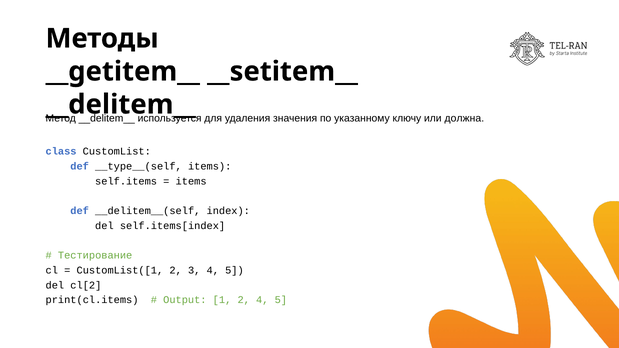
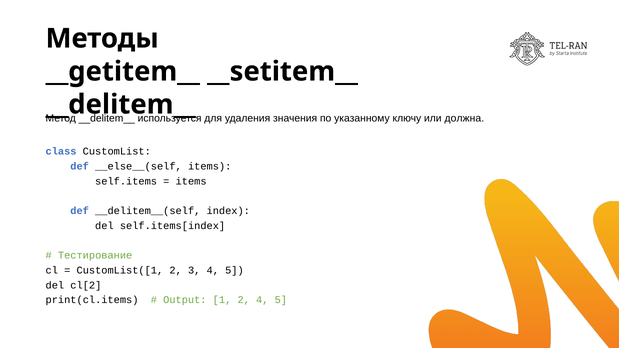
__type__(self: __type__(self -> __else__(self (138, 167)
